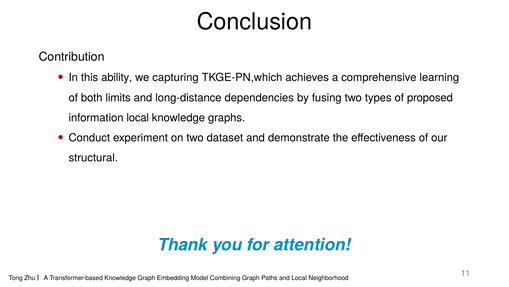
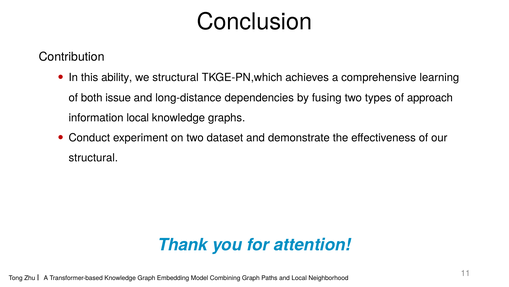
we capturing: capturing -> structural (176, 77)
limits: limits -> issue (118, 97)
proposed: proposed -> approach (430, 97)
